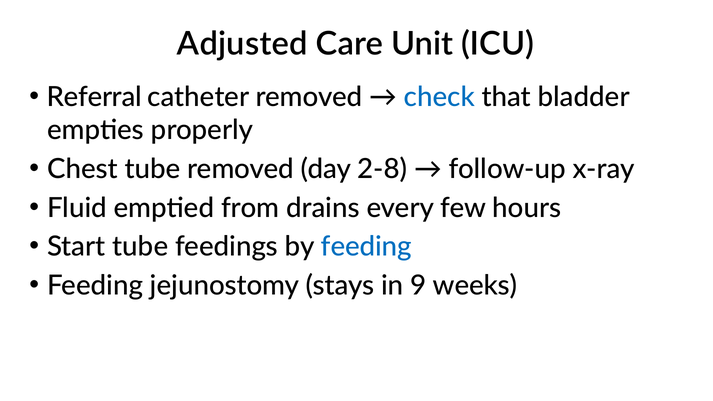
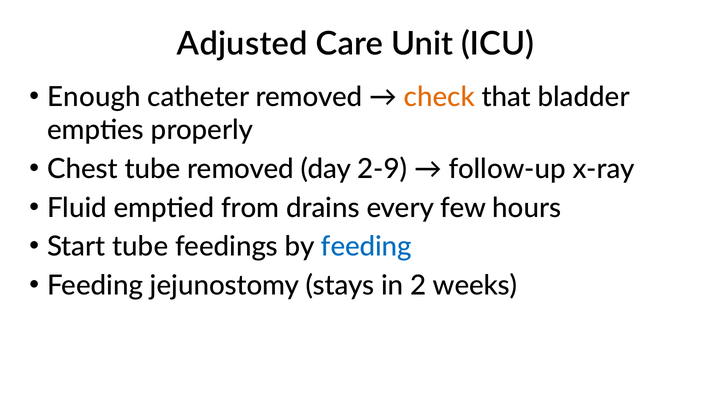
Referral: Referral -> Enough (94, 97)
check colour: blue -> orange (439, 97)
2-8: 2-8 -> 2-9 (382, 169)
9: 9 -> 2 (418, 286)
